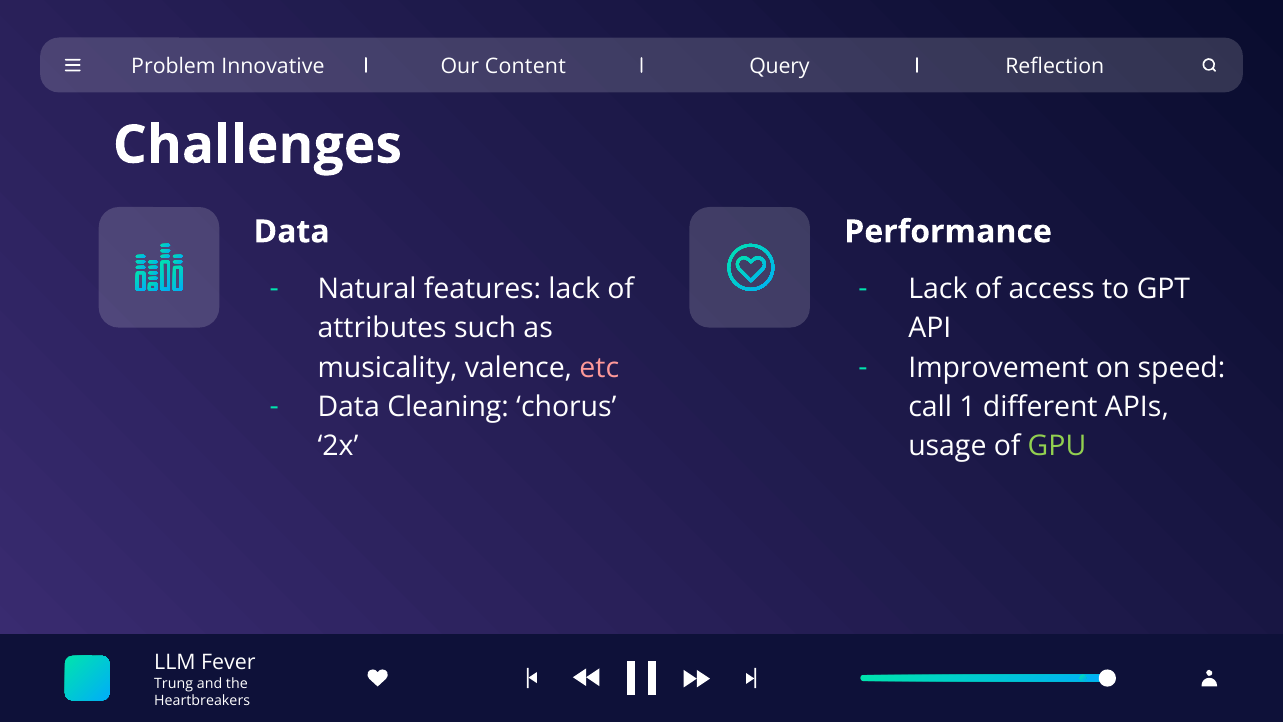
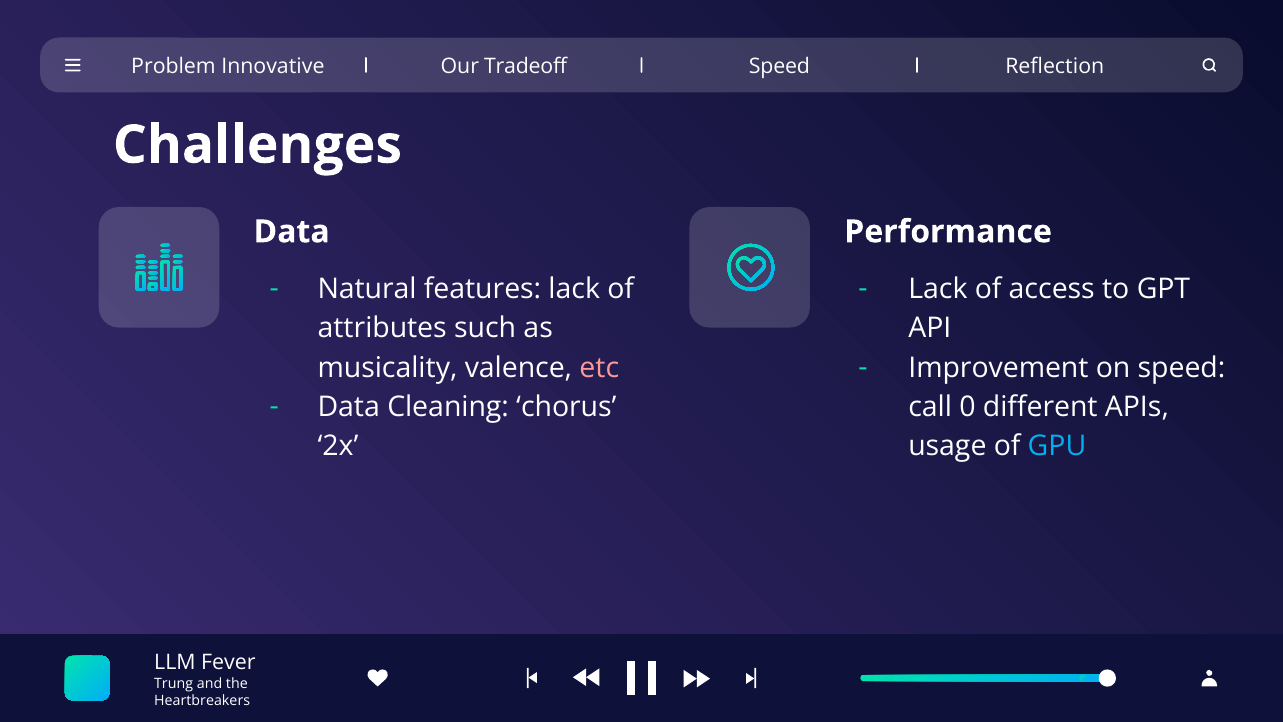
Content: Content -> Tradeoff (526, 66)
Query: Query -> Speed (779, 66)
1: 1 -> 0 (968, 407)
GPU colour: light green -> light blue (1057, 446)
